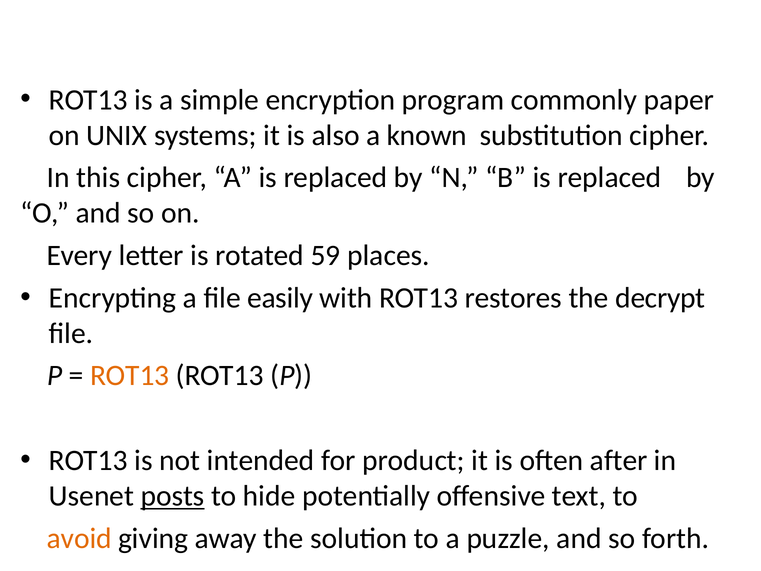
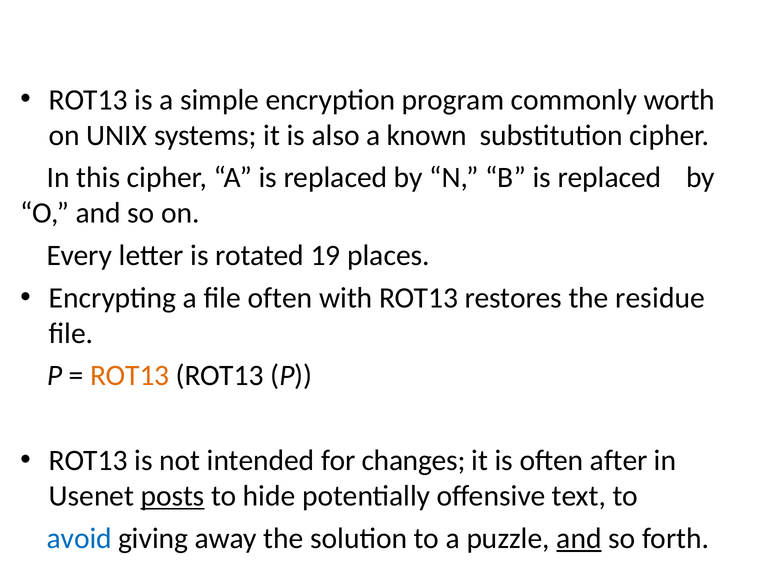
paper: paper -> worth (679, 100)
59: 59 -> 19 (325, 255)
file easily: easily -> often (280, 298)
decrypt: decrypt -> residue (660, 298)
product: product -> changes (414, 460)
avoid colour: orange -> blue (79, 538)
and underline: none -> present (579, 538)
